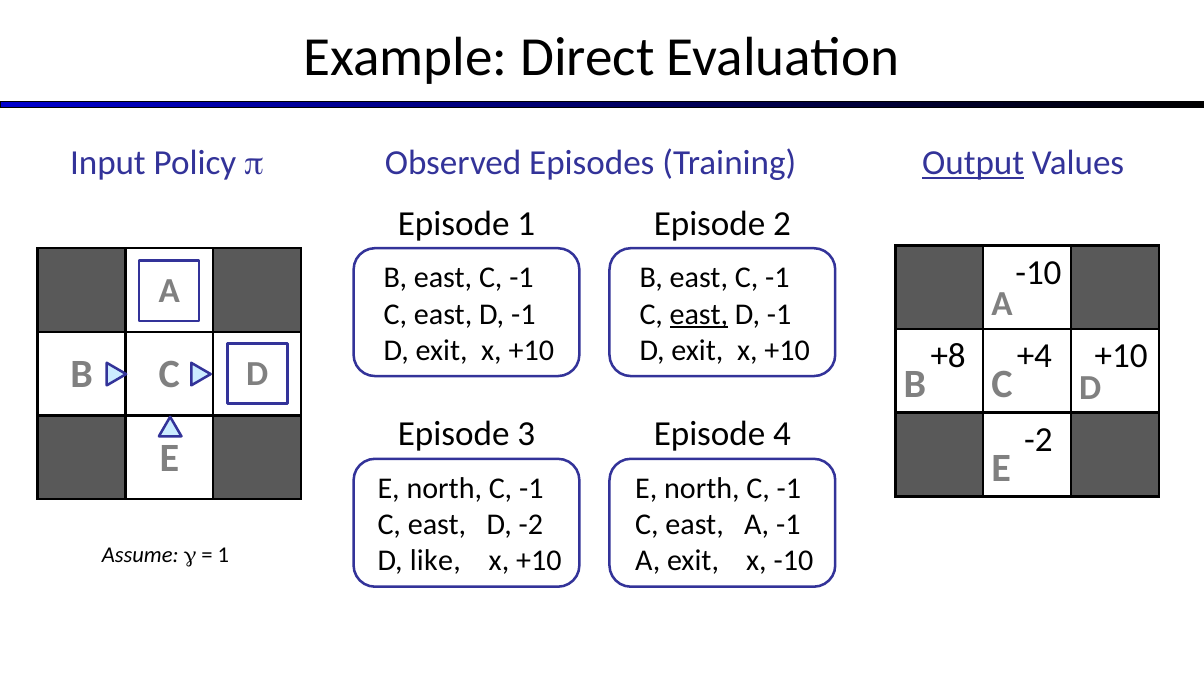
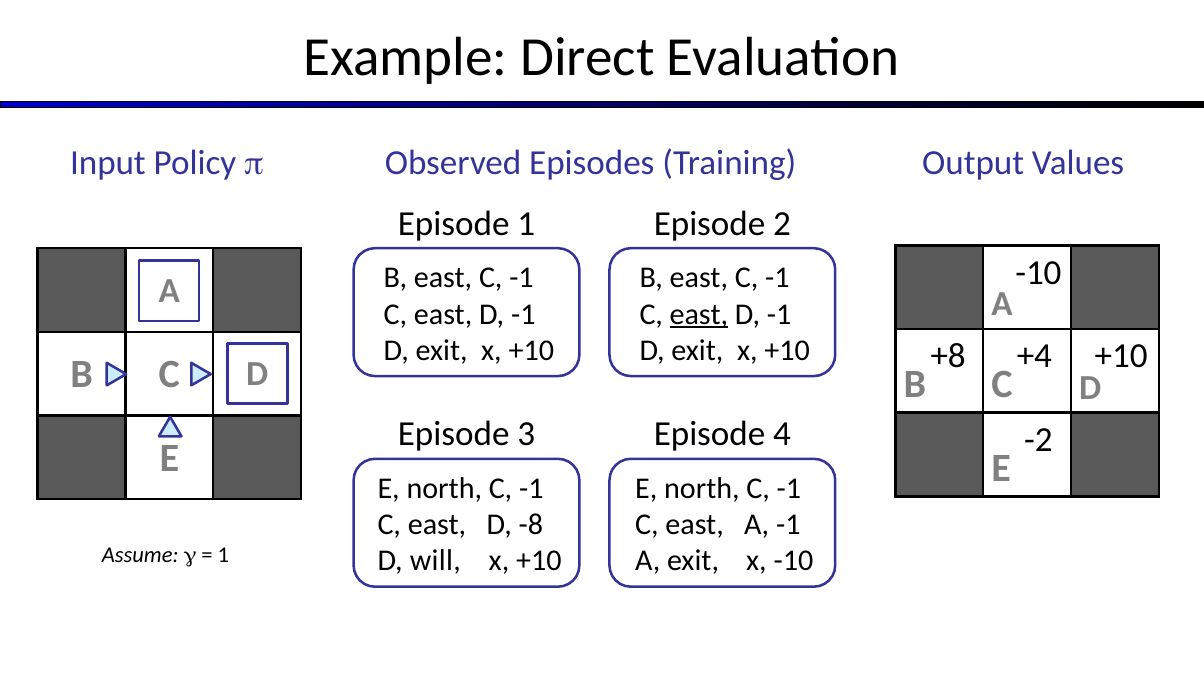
Output underline: present -> none (973, 163)
D -2: -2 -> -8 (531, 525)
like: like -> will (435, 561)
